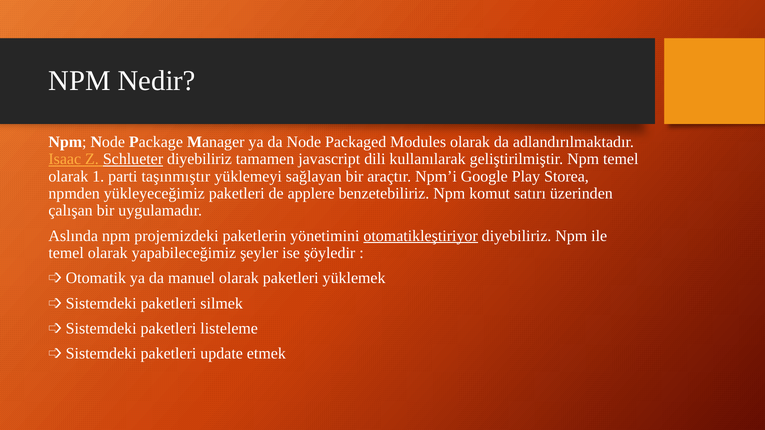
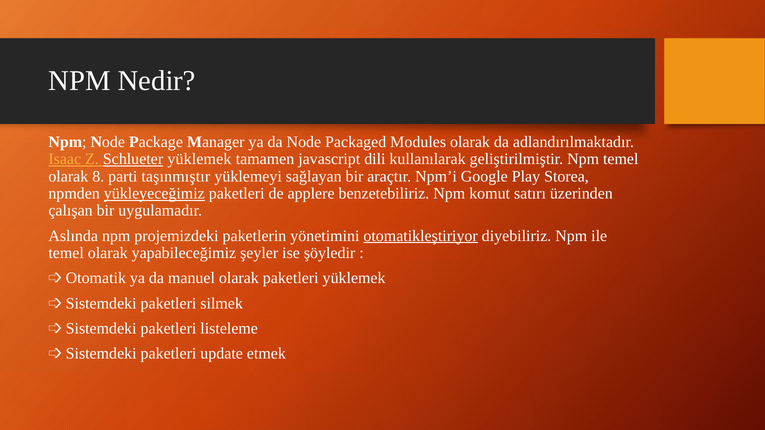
Schlueter diyebiliriz: diyebiliriz -> yüklemek (199, 159)
1: 1 -> 8 (98, 176)
yükleyeceğimiz underline: none -> present (154, 194)
